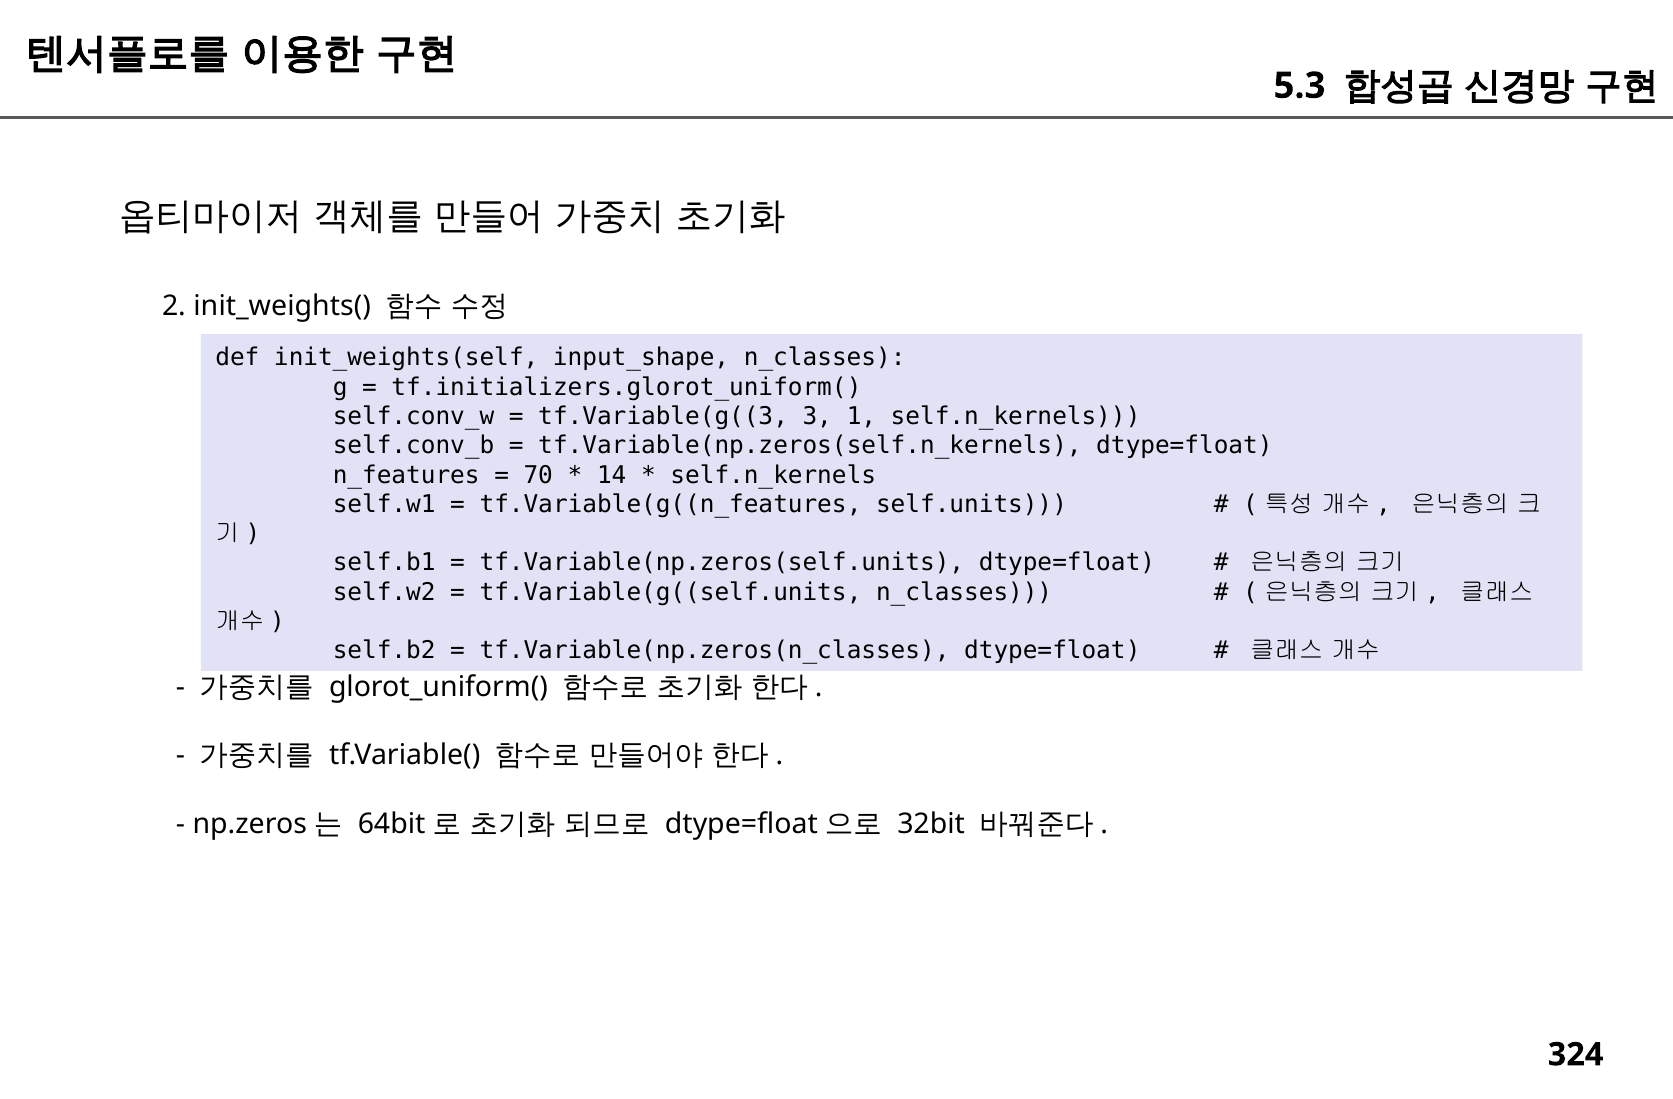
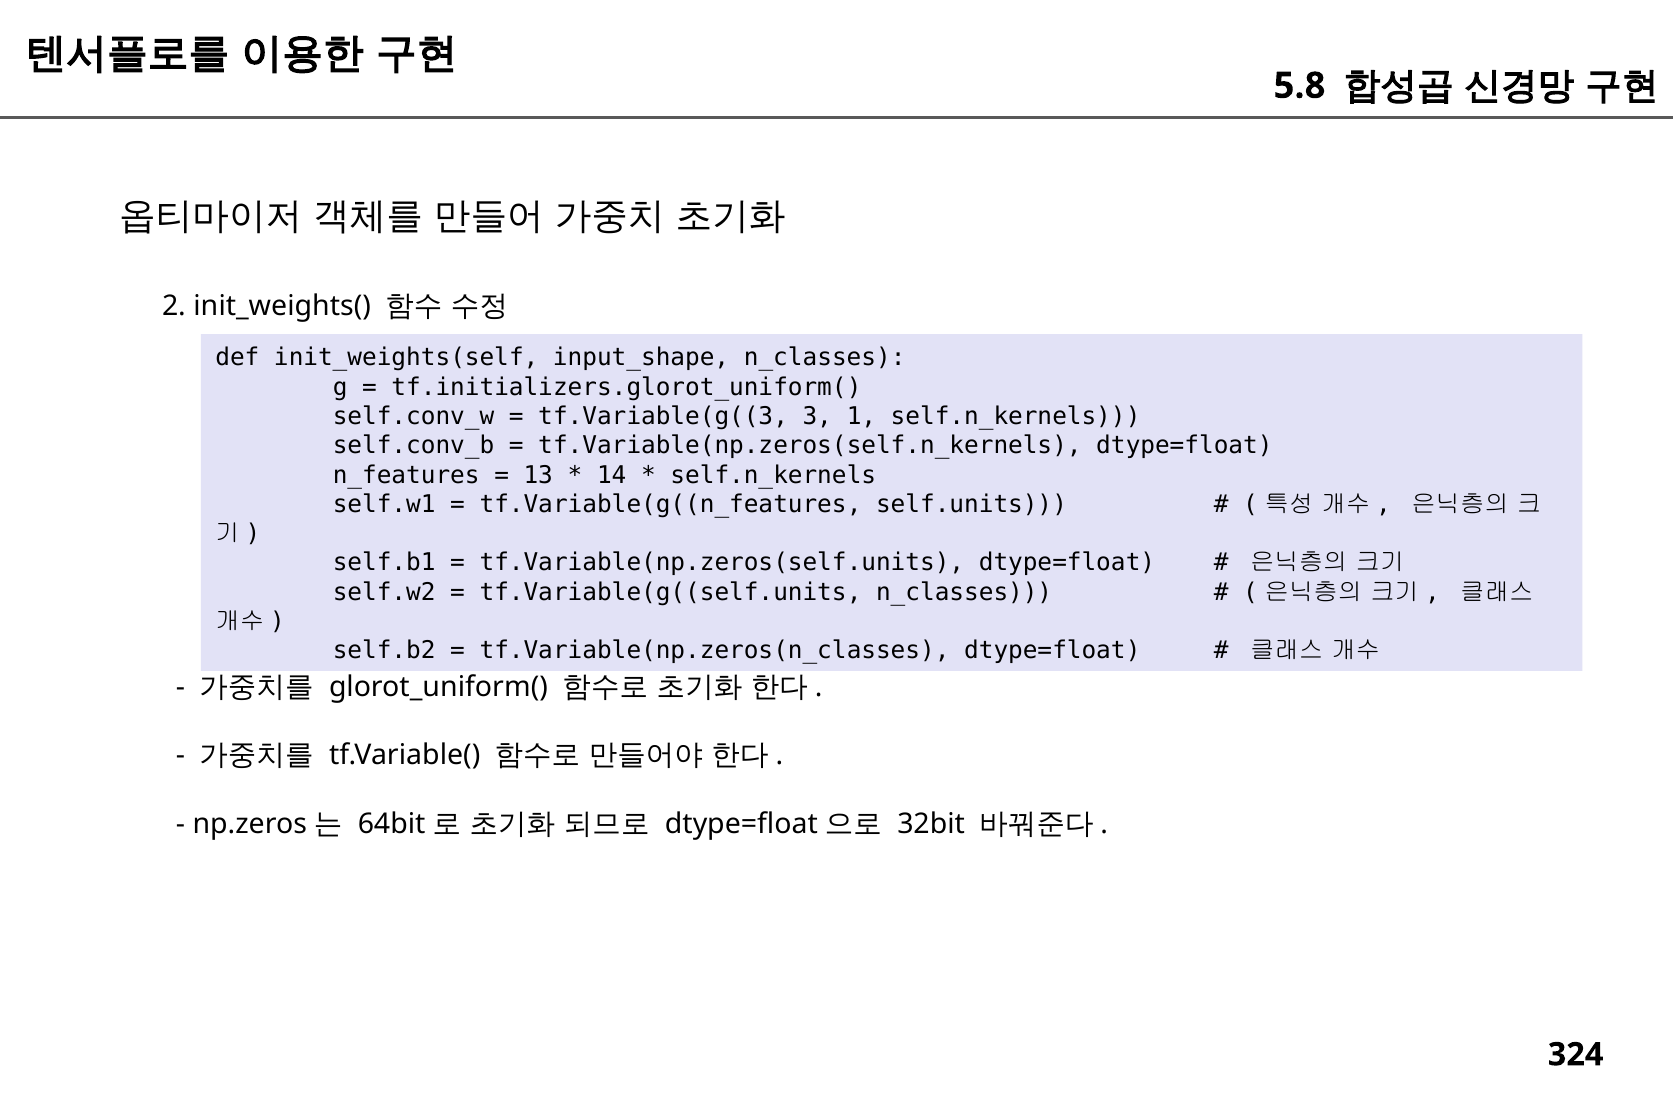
5.3: 5.3 -> 5.8 (1300, 86)
70: 70 -> 13 (538, 475)
